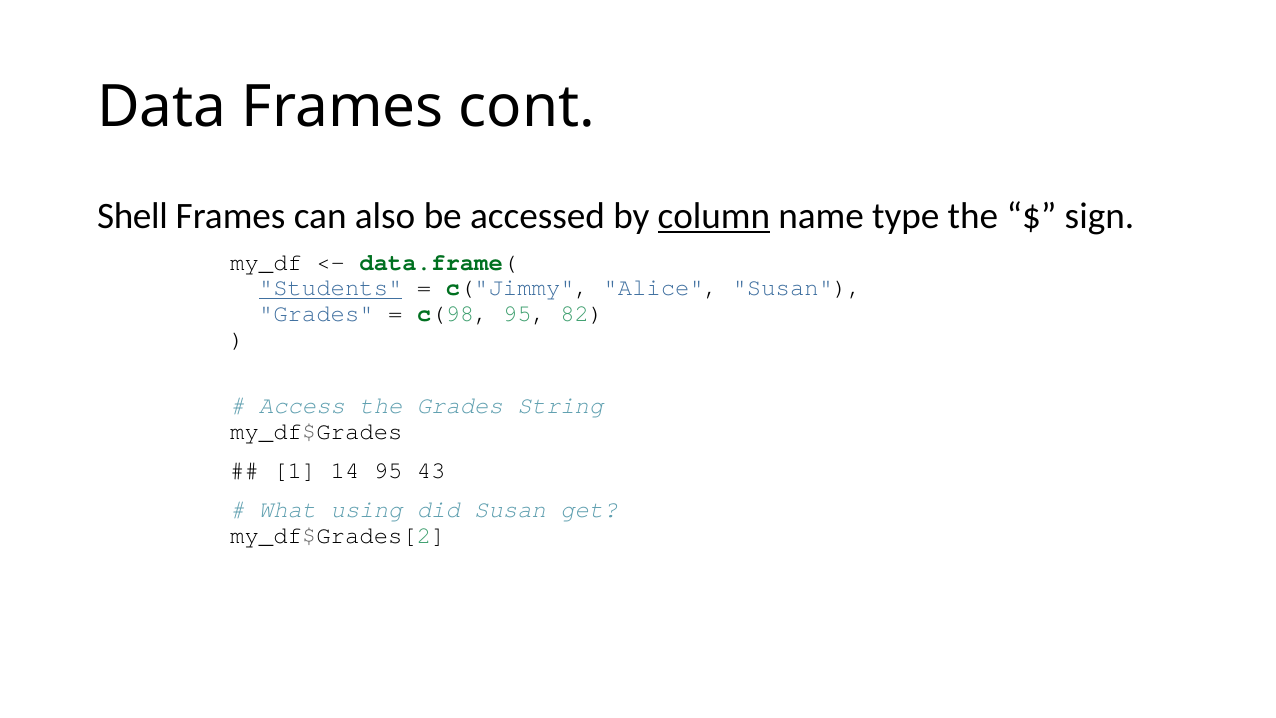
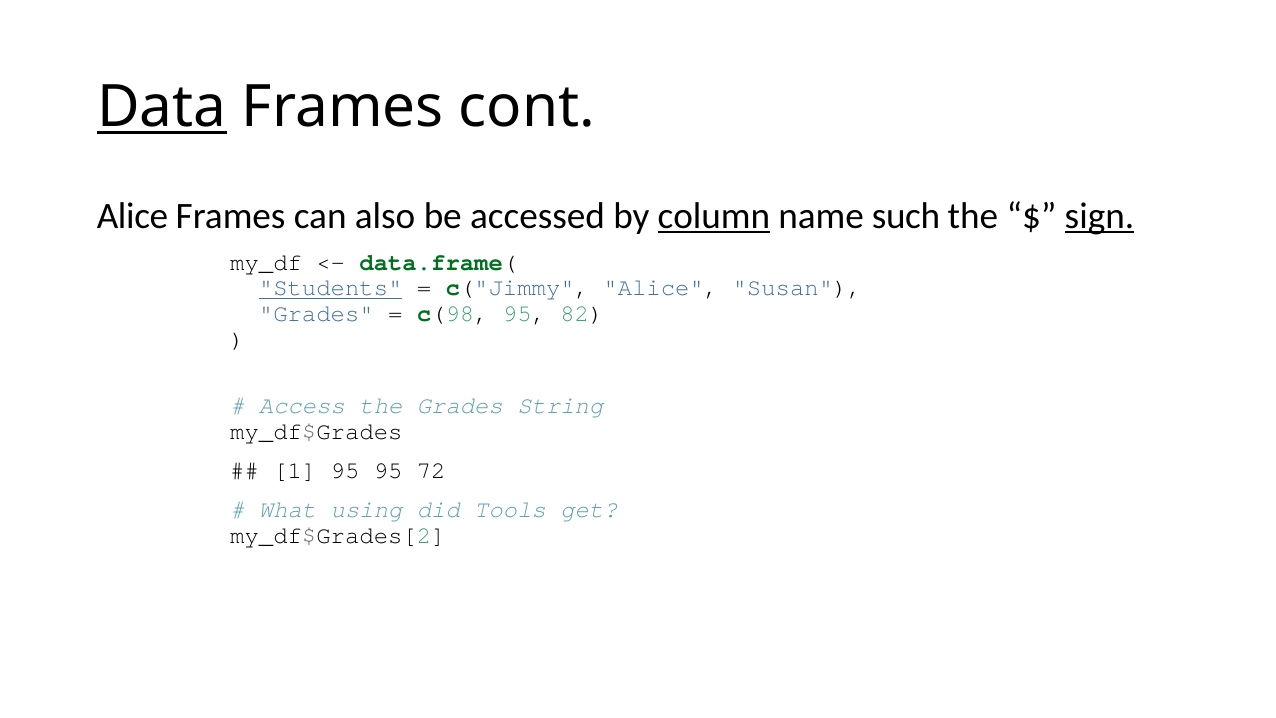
Data underline: none -> present (162, 107)
Shell: Shell -> Alice (132, 216)
type: type -> such (906, 216)
sign underline: none -> present (1099, 216)
1 14: 14 -> 95 (345, 471)
43: 43 -> 72 (431, 471)
did Susan: Susan -> Tools (510, 510)
